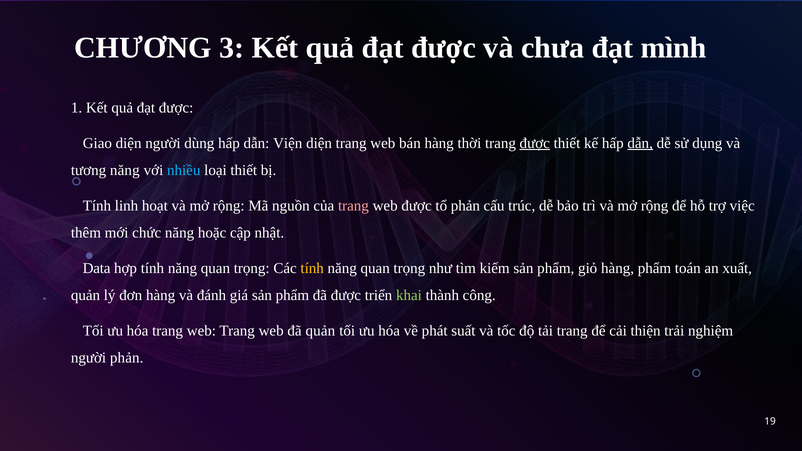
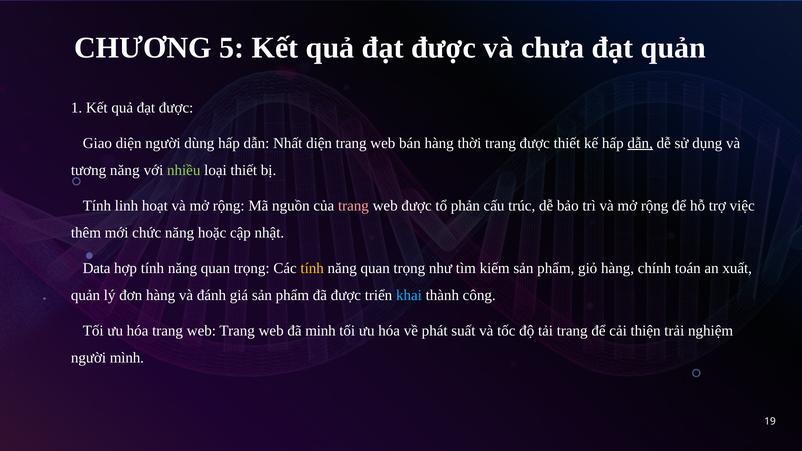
3: 3 -> 5 (232, 48)
đạt mình: mình -> quản (673, 48)
Viện: Viện -> Nhất (288, 143)
được underline: present -> none (535, 143)
nhiều colour: light blue -> light green (184, 170)
hàng phẩm: phẩm -> chính (654, 268)
khai colour: light green -> light blue (409, 295)
đã quản: quản -> minh (321, 331)
người phản: phản -> mình (127, 358)
